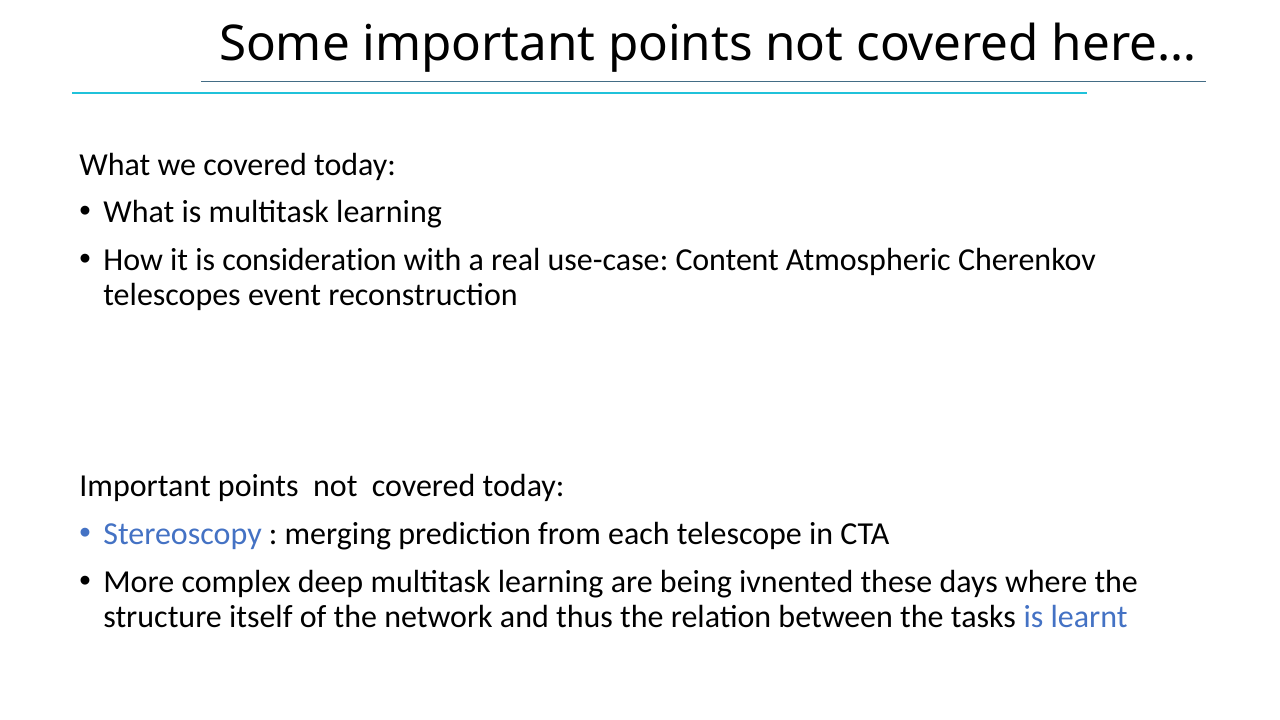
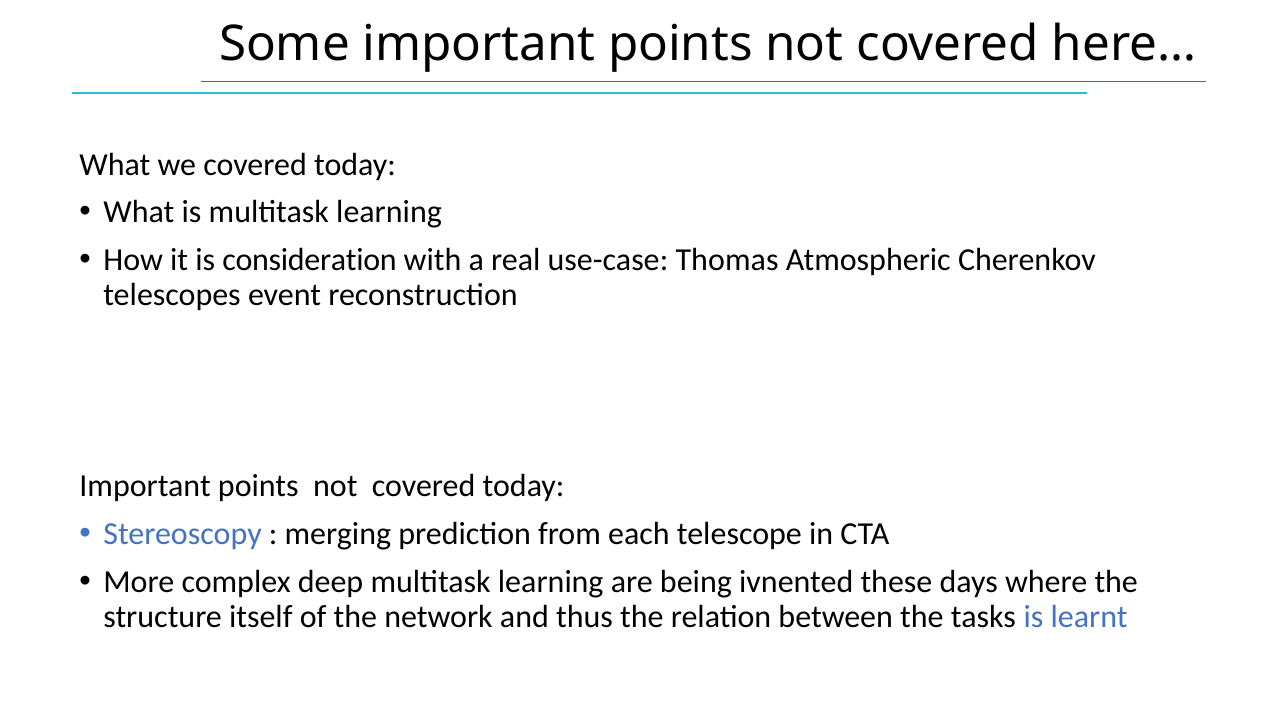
Content: Content -> Thomas (727, 260)
